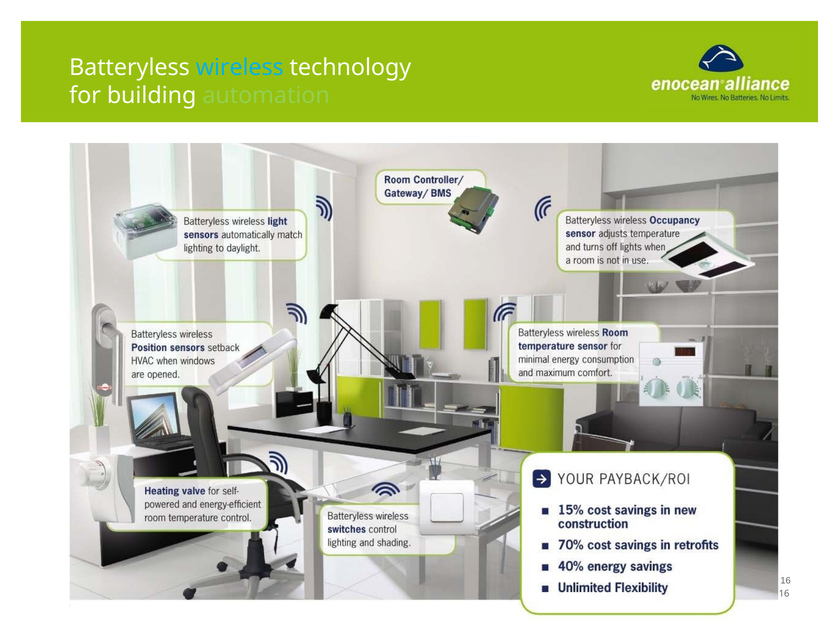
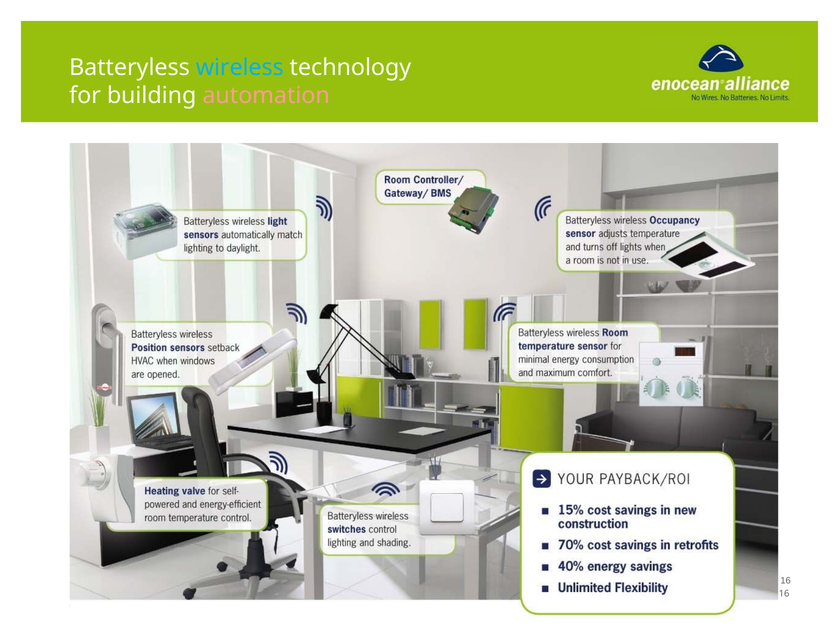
automation colour: light green -> pink (266, 96)
